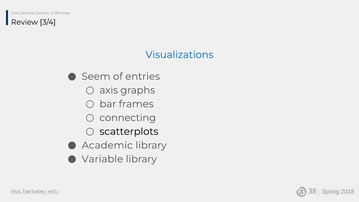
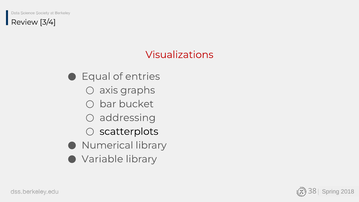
Visualizations colour: blue -> red (179, 55)
Seem: Seem -> Equal (96, 76)
frames: frames -> bucket (136, 104)
connecting: connecting -> addressing (128, 118)
Academic: Academic -> Numerical (107, 145)
